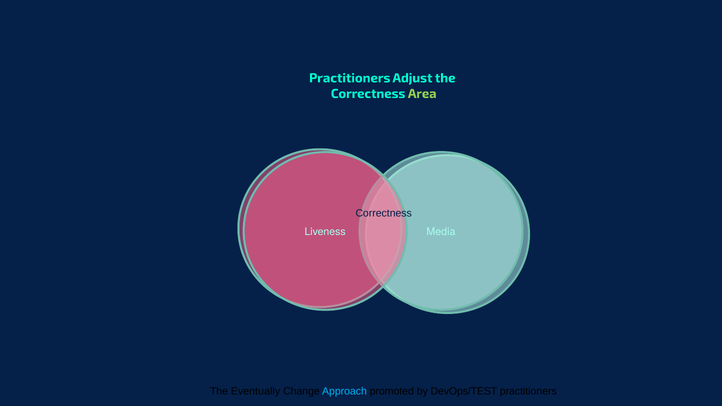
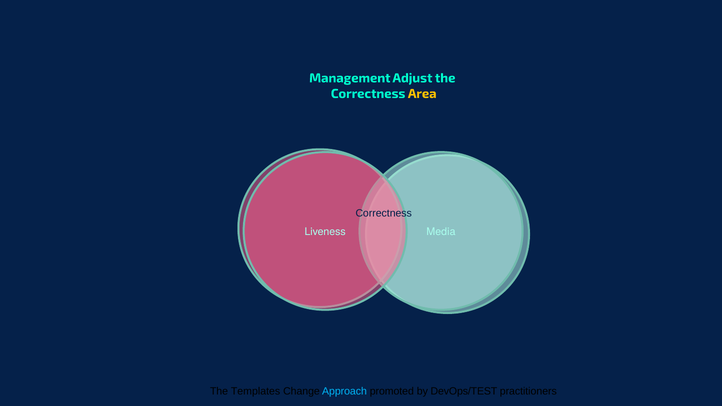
Practitioners: Practitioners -> Management (350, 78)
Area colour: light green -> yellow (422, 94)
Eventually: Eventually -> Templates (256, 391)
